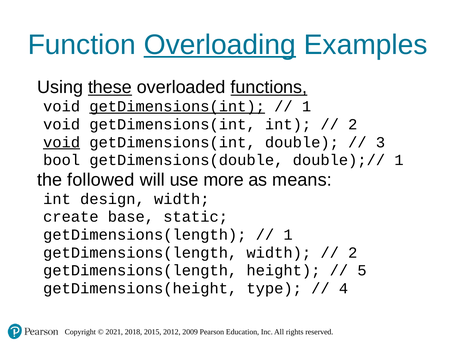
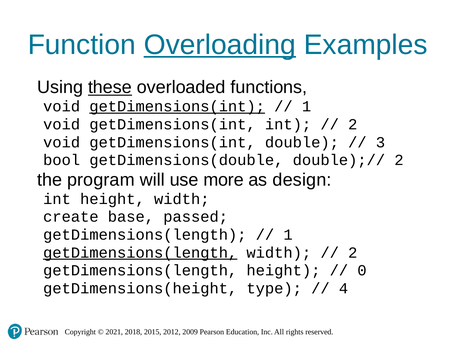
functions underline: present -> none (269, 87)
void underline: present -> none (62, 142)
double);// 1: 1 -> 2 (399, 160)
followed: followed -> program (101, 179)
means: means -> design (302, 179)
int design: design -> height (112, 199)
static: static -> passed (196, 217)
getDimensions(length underline: none -> present (140, 252)
5: 5 -> 0 (362, 270)
